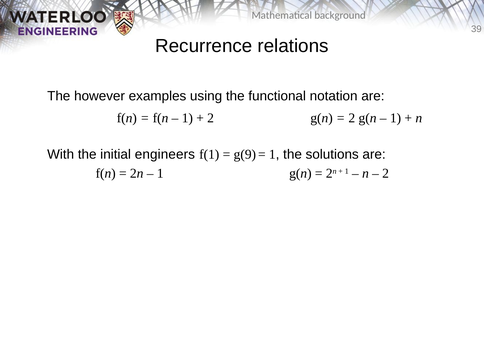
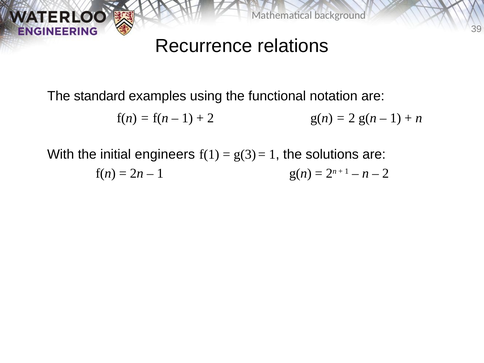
however: however -> standard (100, 96)
g(9: g(9 -> g(3 (245, 154)
